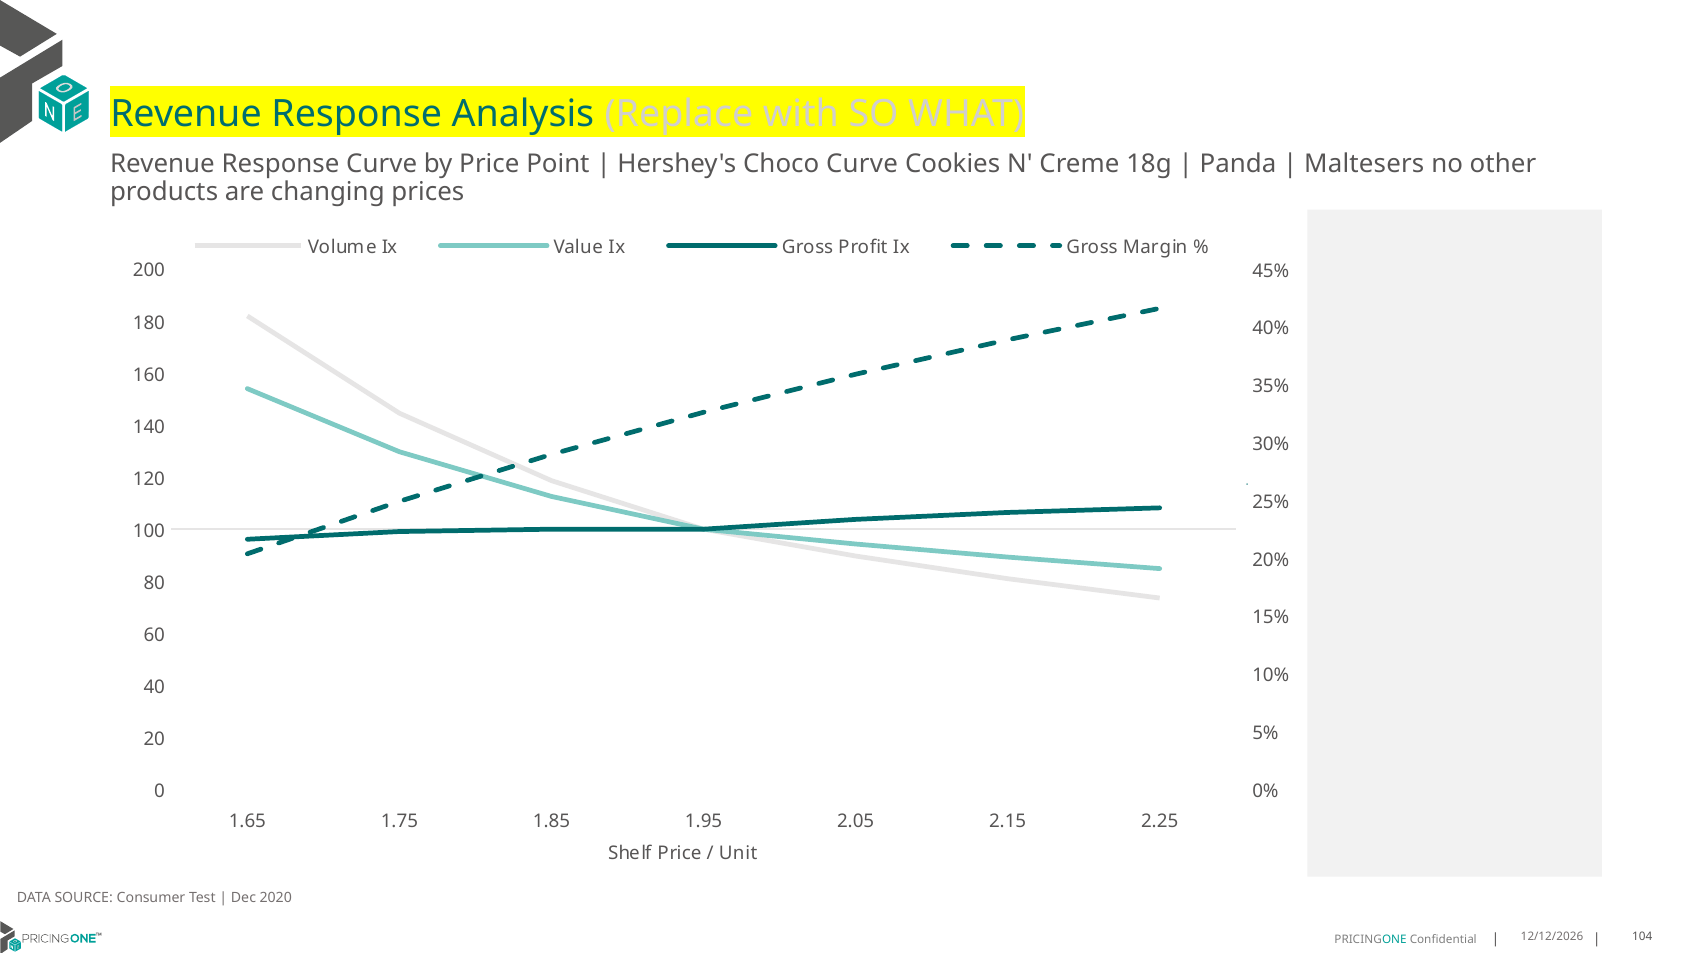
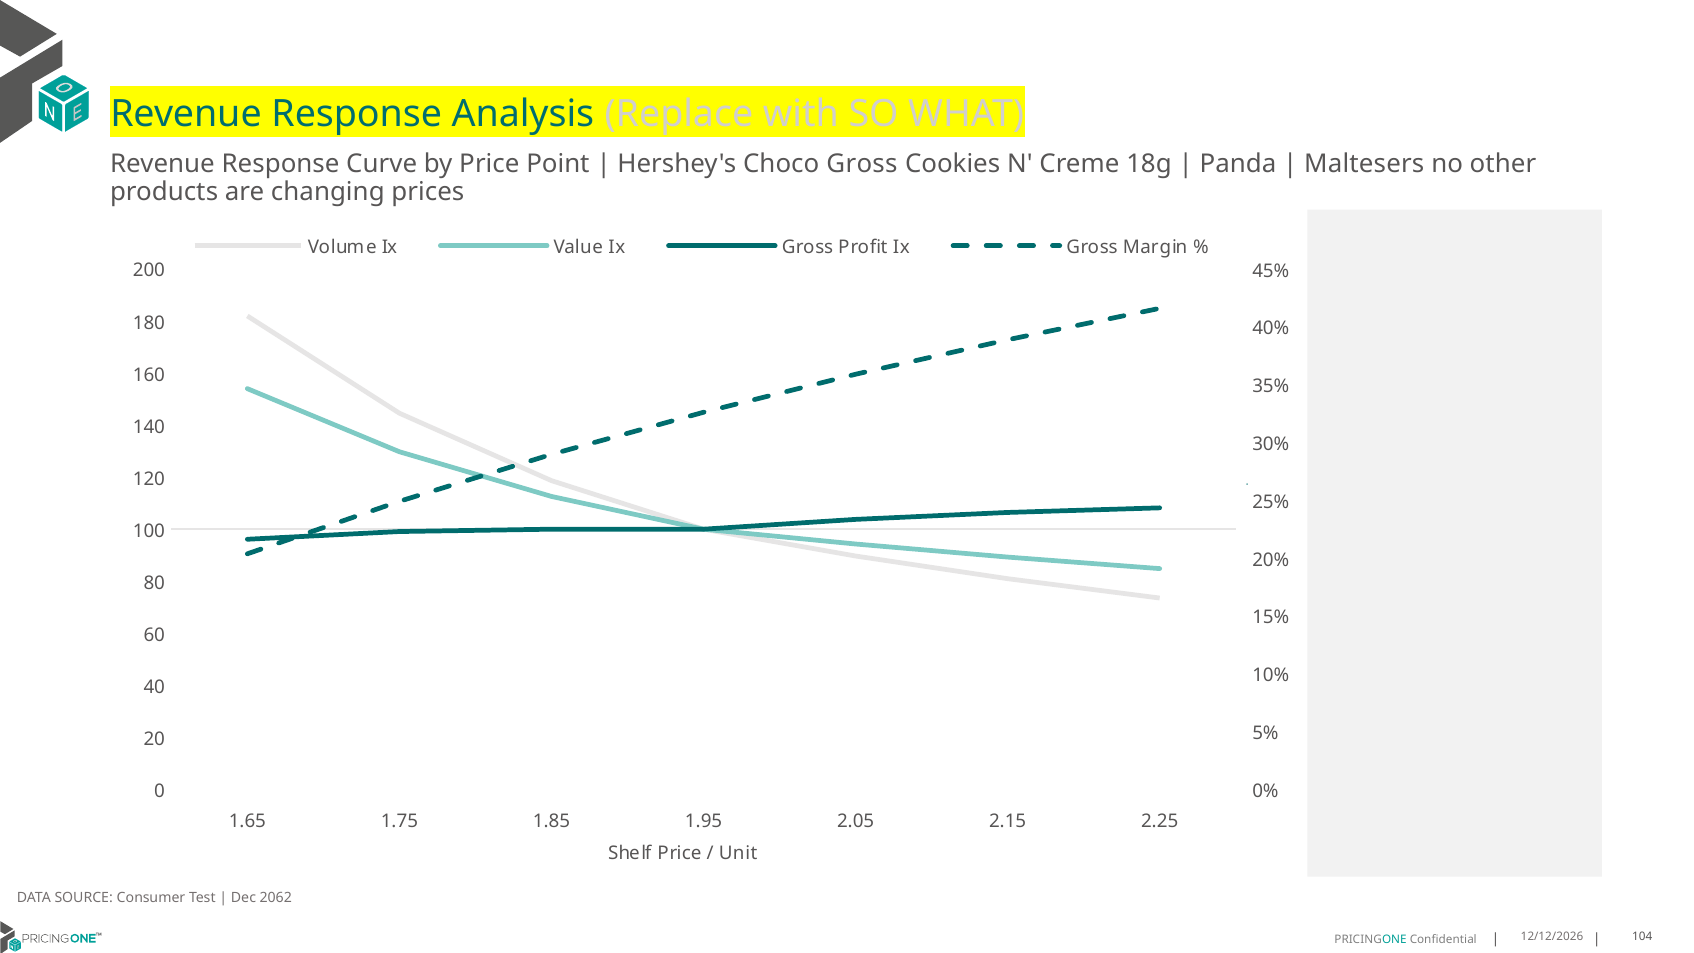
Choco Curve: Curve -> Gross (862, 164)
2020: 2020 -> 2062 (276, 897)
